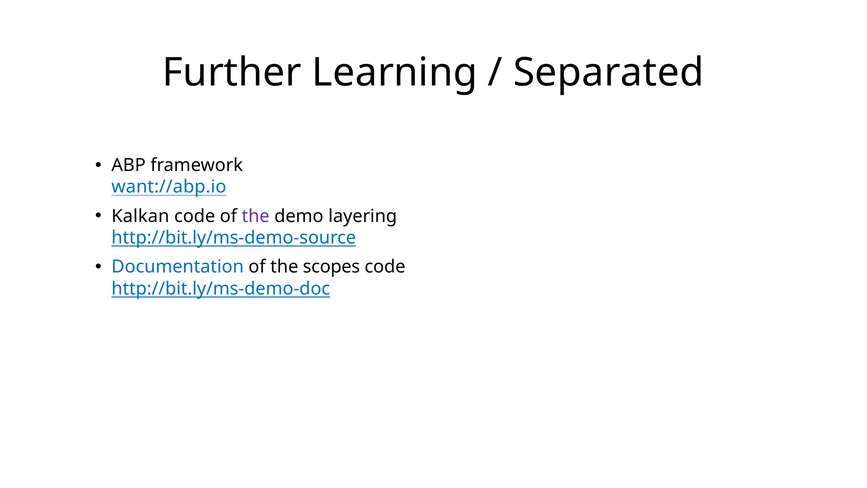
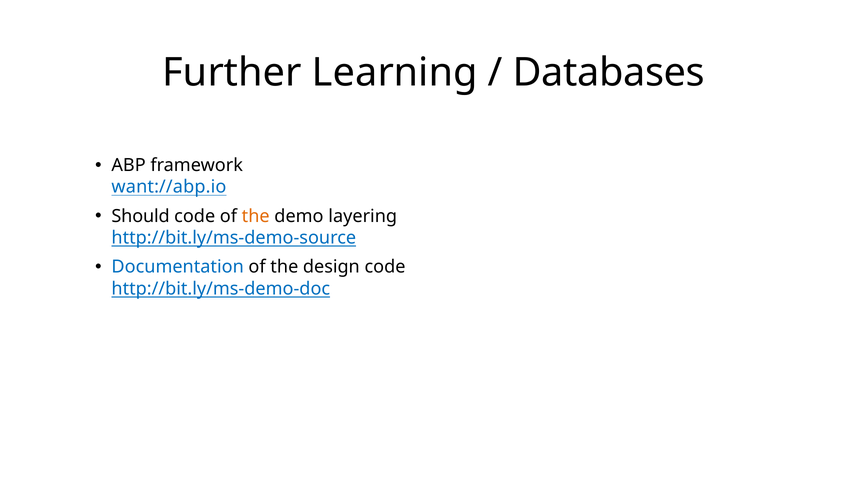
Separated: Separated -> Databases (609, 73)
Kalkan: Kalkan -> Should (141, 216)
the colour: purple -> orange (256, 216)
scopes: scopes -> design (331, 267)
